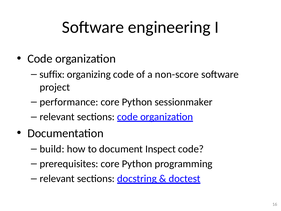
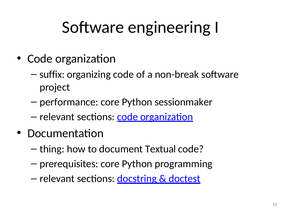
non-score: non-score -> non-break (177, 74)
build: build -> thing (52, 149)
Inspect: Inspect -> Textual (161, 149)
